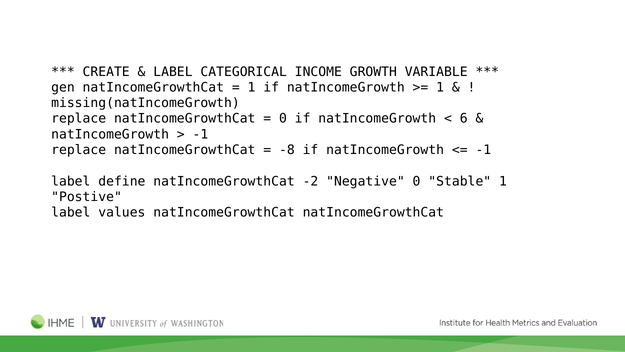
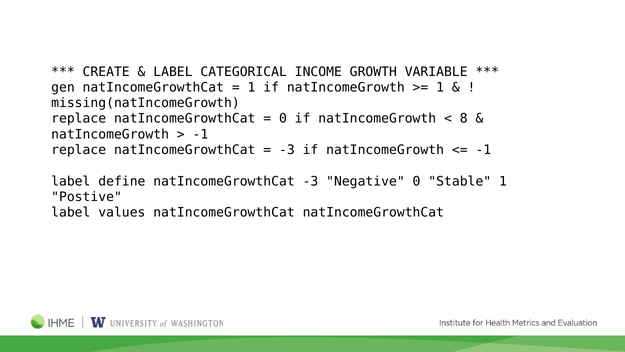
6: 6 -> 8 (464, 119)
-8: -8 -> -3 (287, 150)
natIncomeGrowthCat -2: -2 -> -3 (310, 181)
